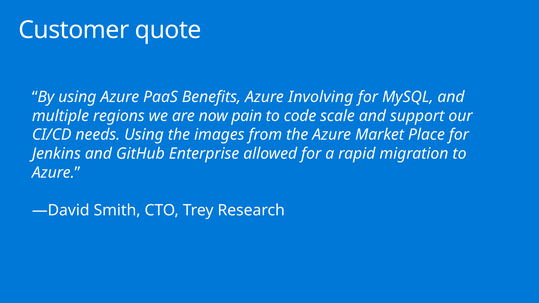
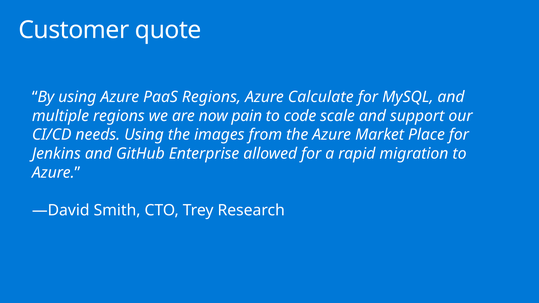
PaaS Benefits: Benefits -> Regions (211, 97)
Involving: Involving -> Calculate (321, 97)
